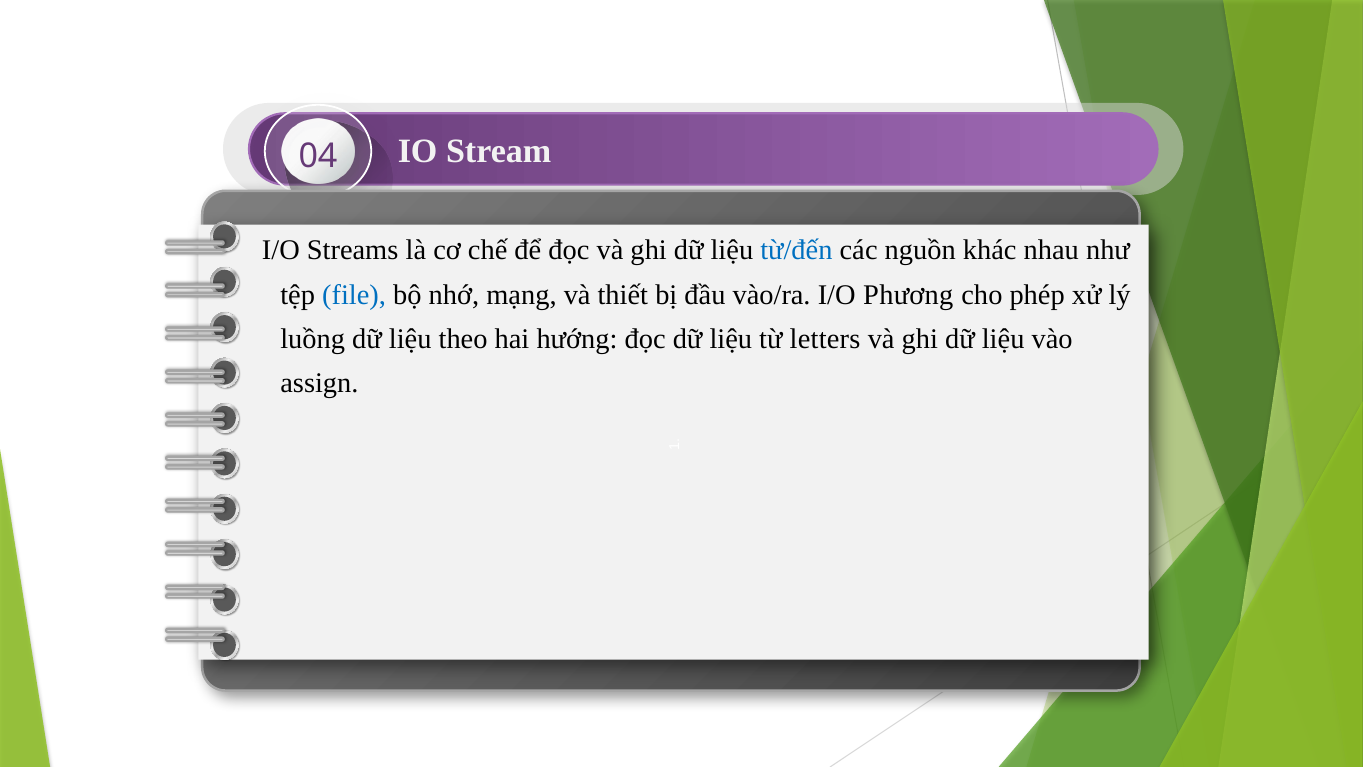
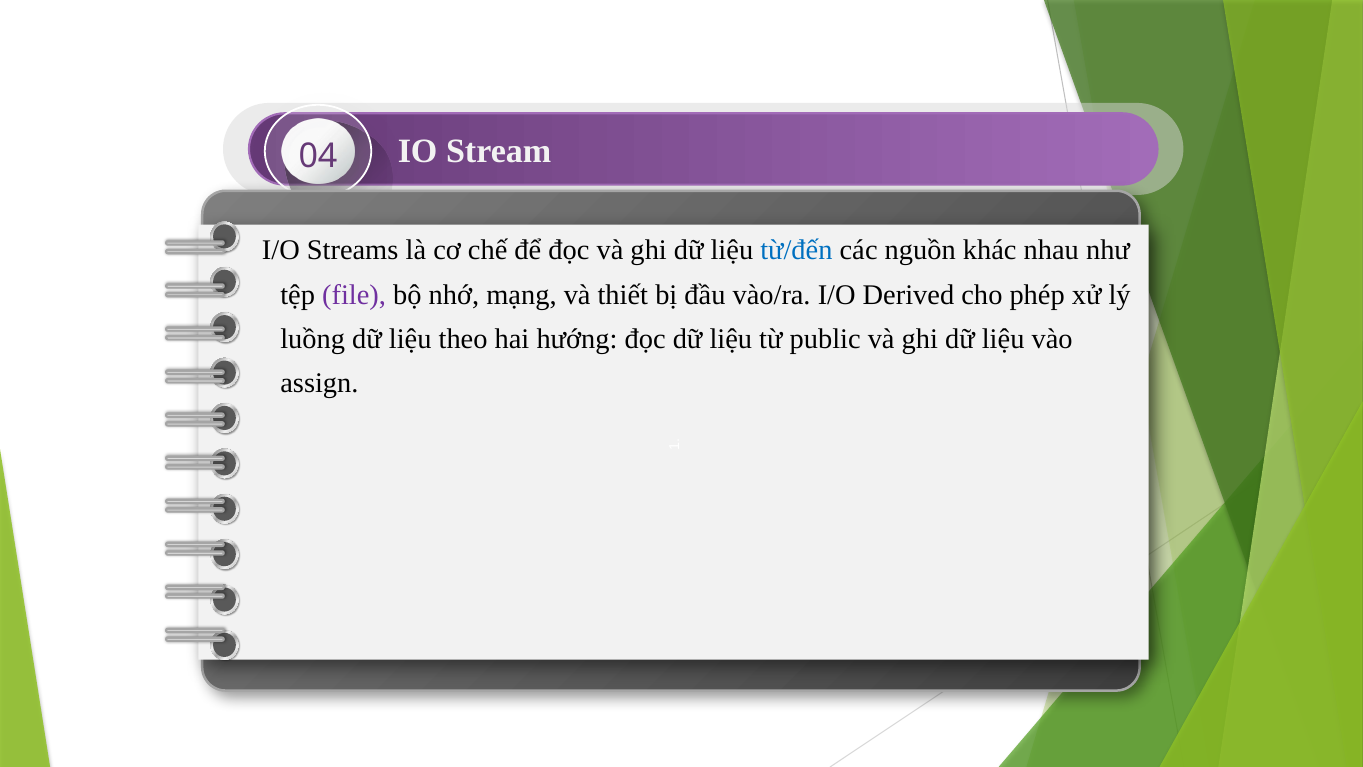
file colour: blue -> purple (354, 295)
Phương: Phương -> Derived (908, 295)
letters: letters -> public (825, 339)
